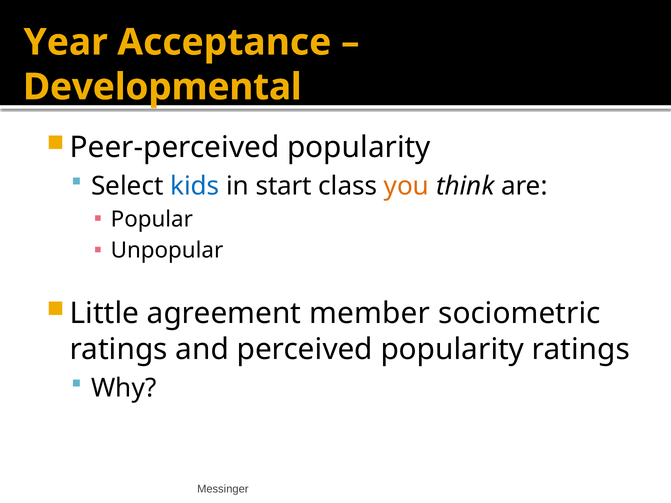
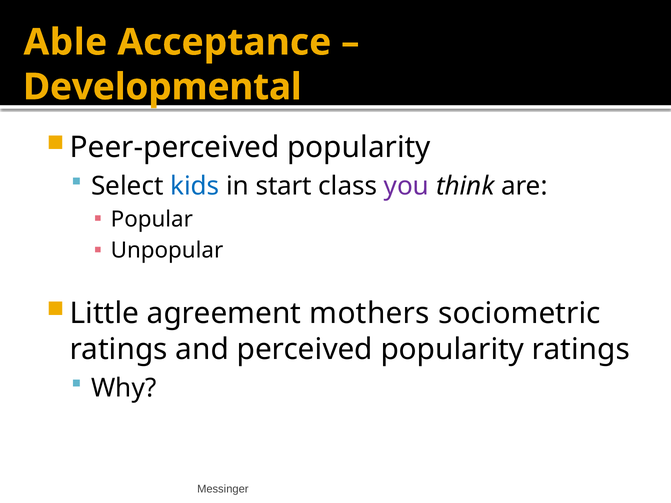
Year: Year -> Able (65, 42)
you colour: orange -> purple (407, 186)
member: member -> mothers (370, 314)
